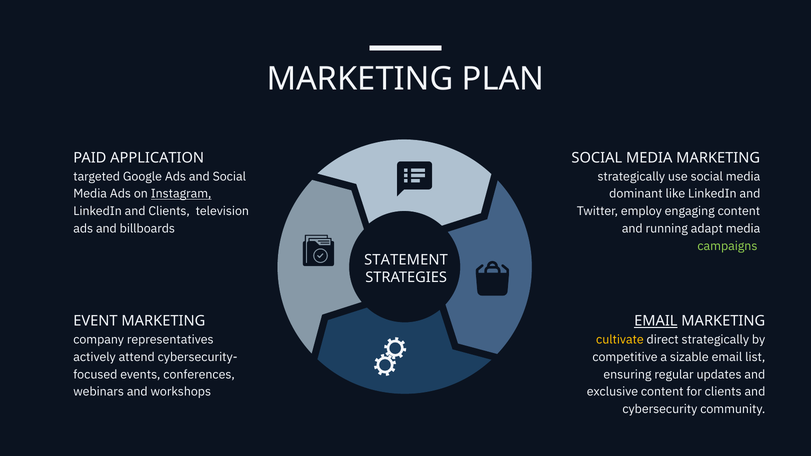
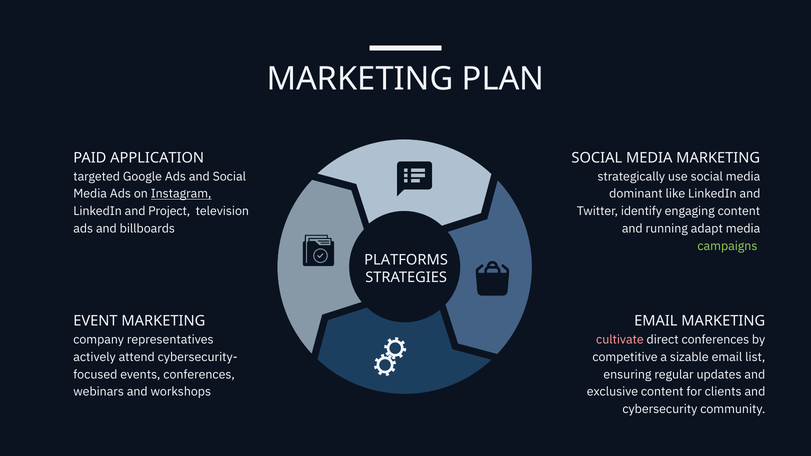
and Clients: Clients -> Project (169, 211)
employ: employ -> identify (641, 211)
STATEMENT: STATEMENT -> PLATFORMS (406, 260)
EMAIL underline: present -> none (656, 321)
cultivate colour: yellow -> pink (620, 340)
direct strategically: strategically -> conferences (715, 340)
